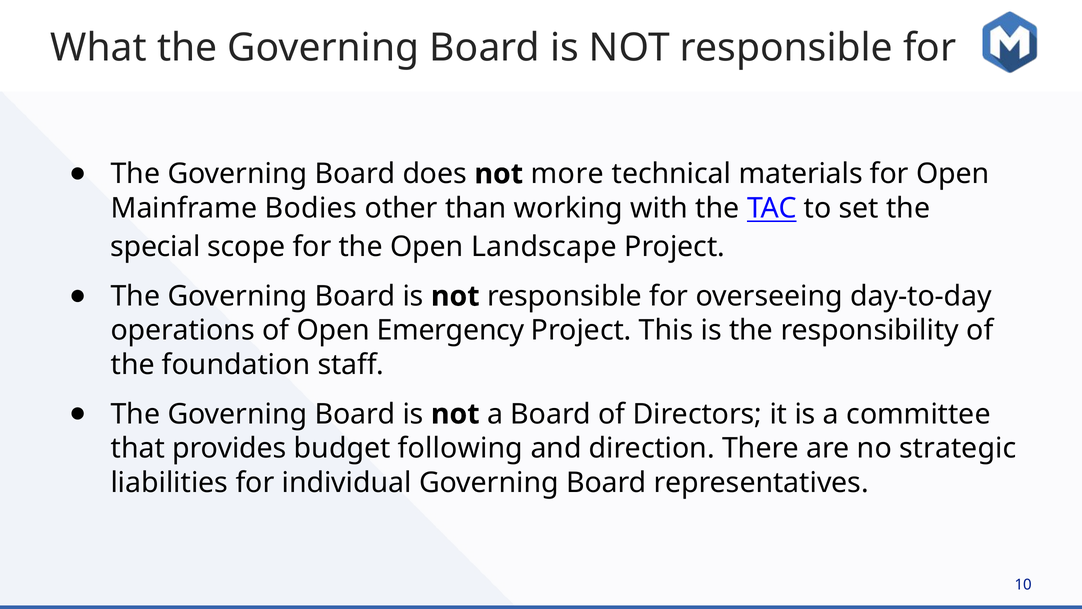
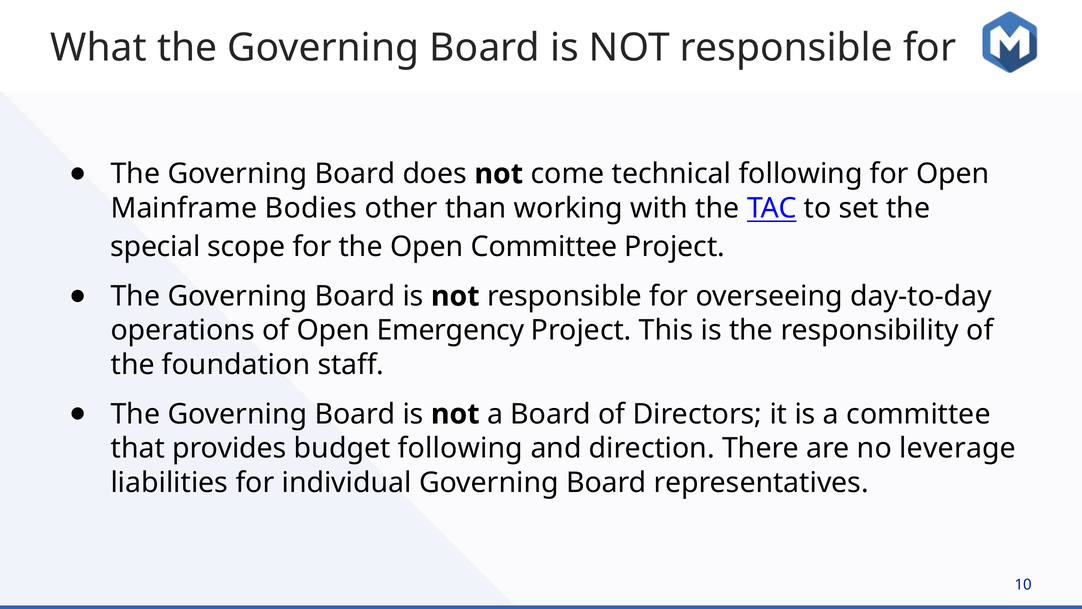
more: more -> come (567, 174)
technical materials: materials -> following (801, 174)
Open Landscape: Landscape -> Committee (544, 247)
strategic: strategic -> leverage (958, 448)
